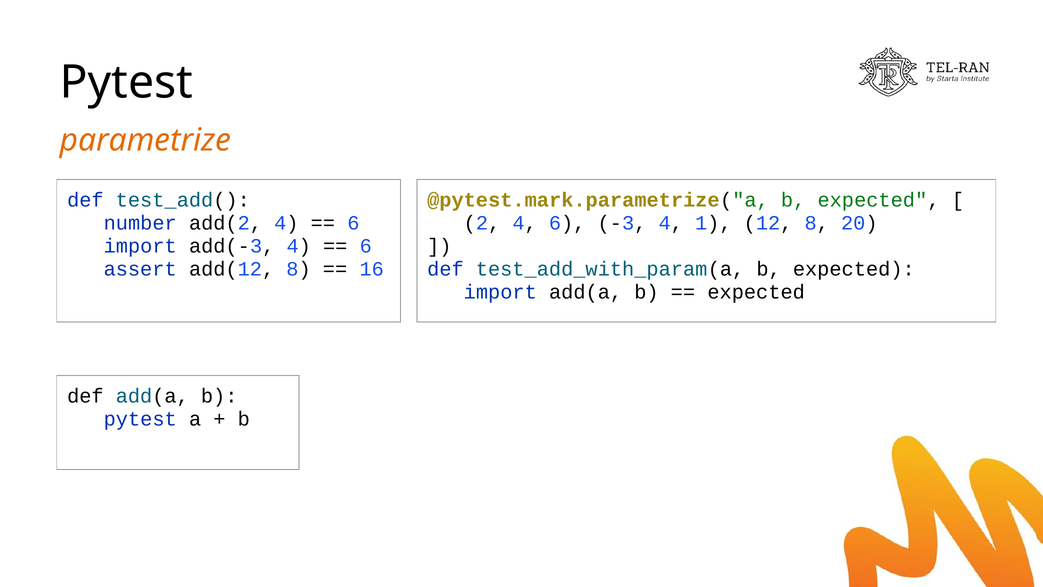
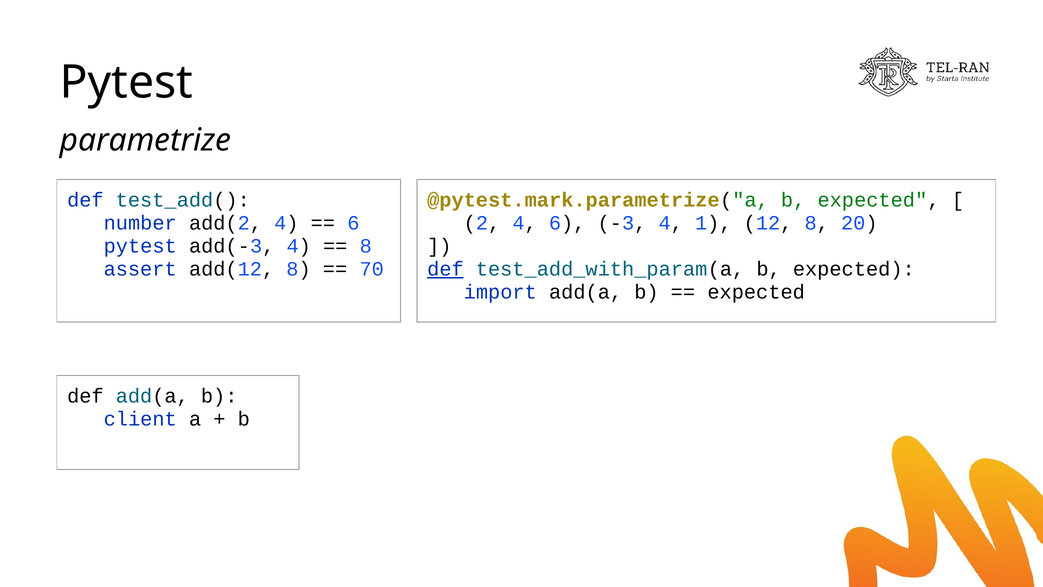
parametrize colour: orange -> black (146, 140)
import: import -> pytest (140, 246)
6: 6 -> 8 (366, 246)
16: 16 -> 70 (372, 269)
def underline: none -> present (445, 269)
pytest: pytest -> client (140, 419)
